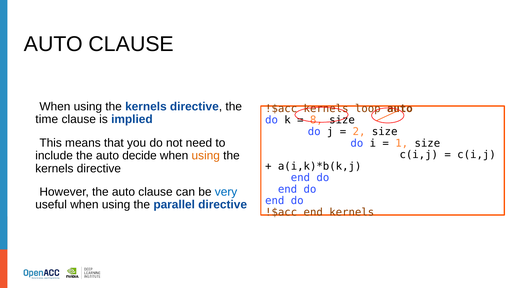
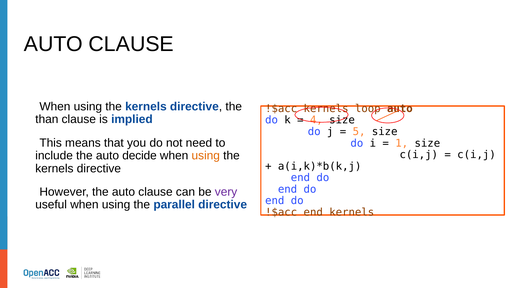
time: time -> than (47, 119)
8: 8 -> 4 (316, 120)
2: 2 -> 5 (359, 132)
very colour: blue -> purple (226, 192)
